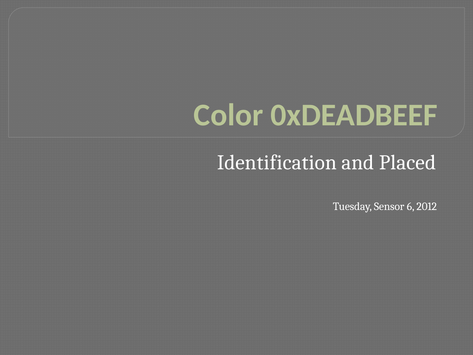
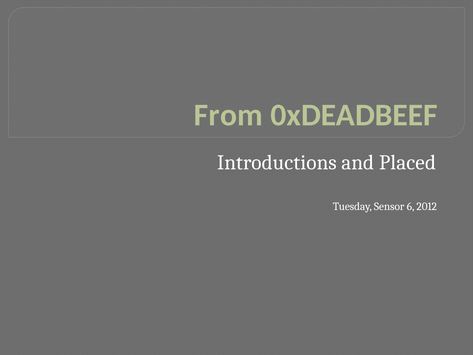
Color: Color -> From (228, 115)
Identification: Identification -> Introductions (277, 162)
